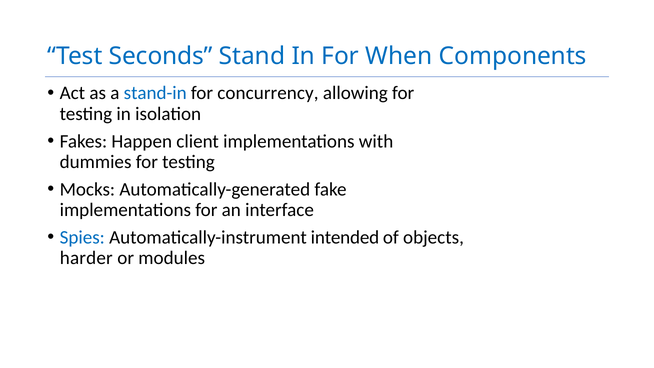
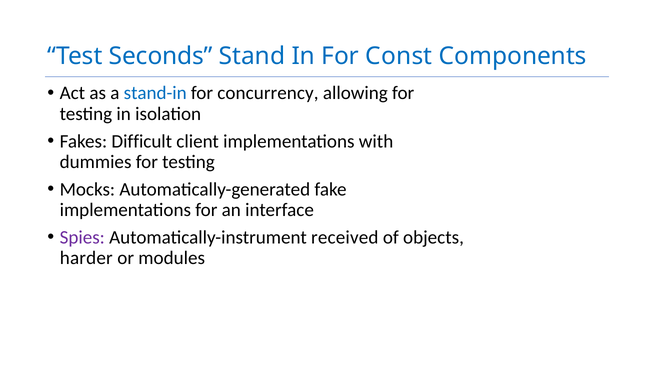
When: When -> Const (399, 56)
Happen: Happen -> Difficult (142, 141)
Spies colour: blue -> purple (82, 237)
intended: intended -> received (345, 237)
